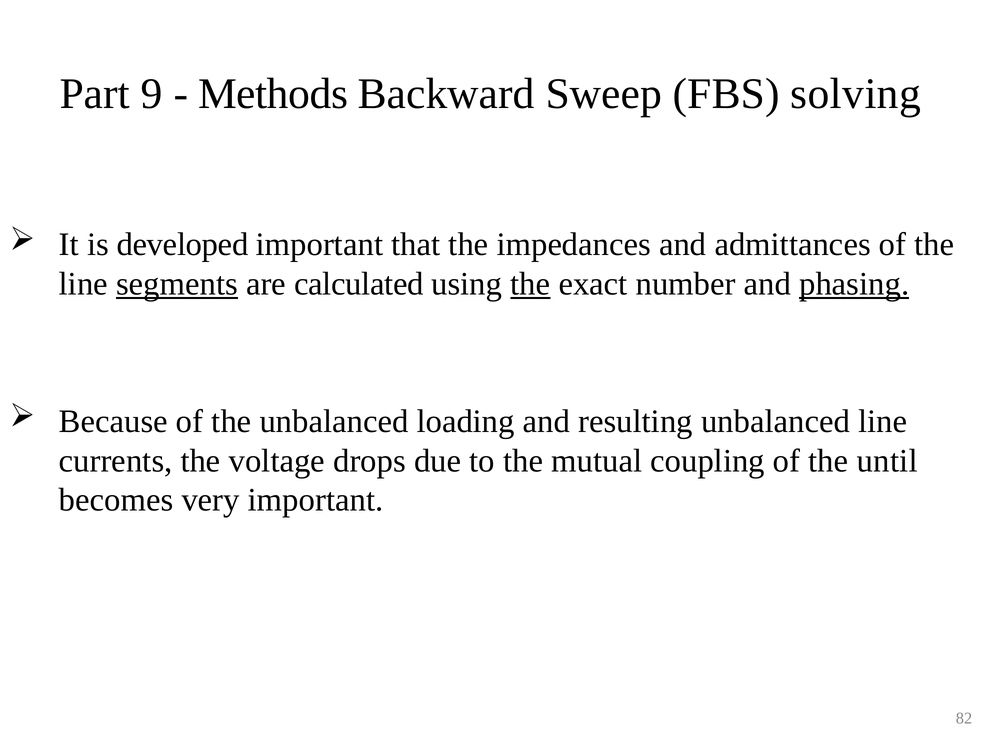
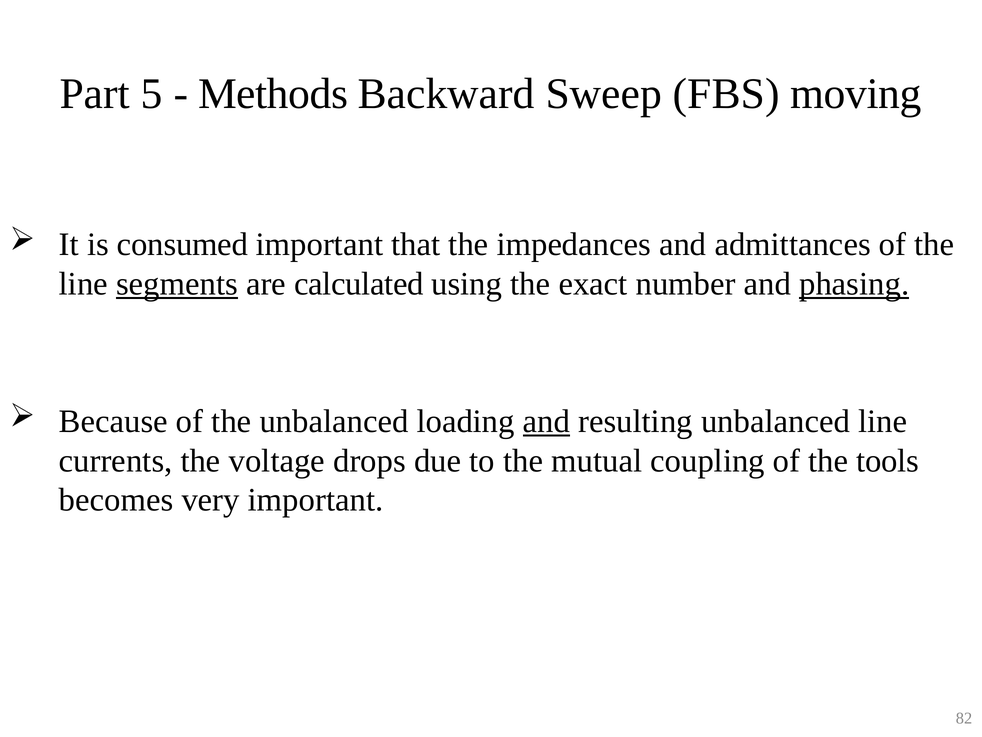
9: 9 -> 5 (152, 94)
solving: solving -> moving (856, 94)
developed: developed -> consumed (182, 245)
the underline: present -> none (530, 284)
and underline: none -> present (547, 421)
until: until -> tools (888, 461)
